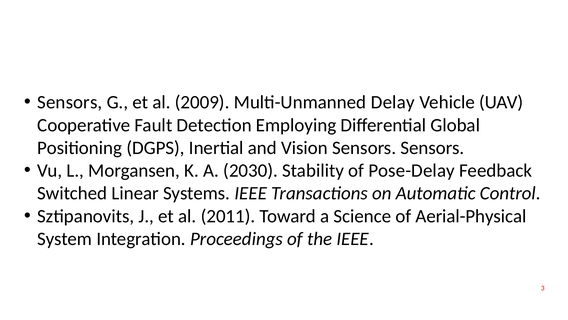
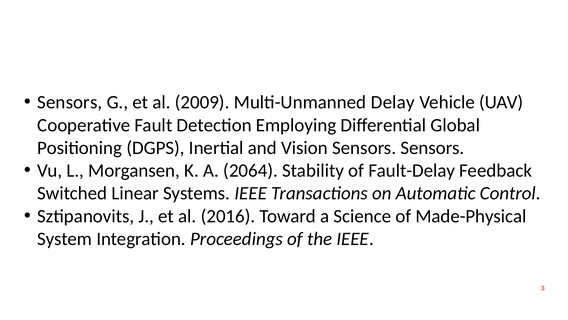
2030: 2030 -> 2064 (251, 170)
Pose-Delay: Pose-Delay -> Fault-Delay (412, 170)
2011: 2011 -> 2016 (228, 216)
Aerial-Physical: Aerial-Physical -> Made-Physical (471, 216)
